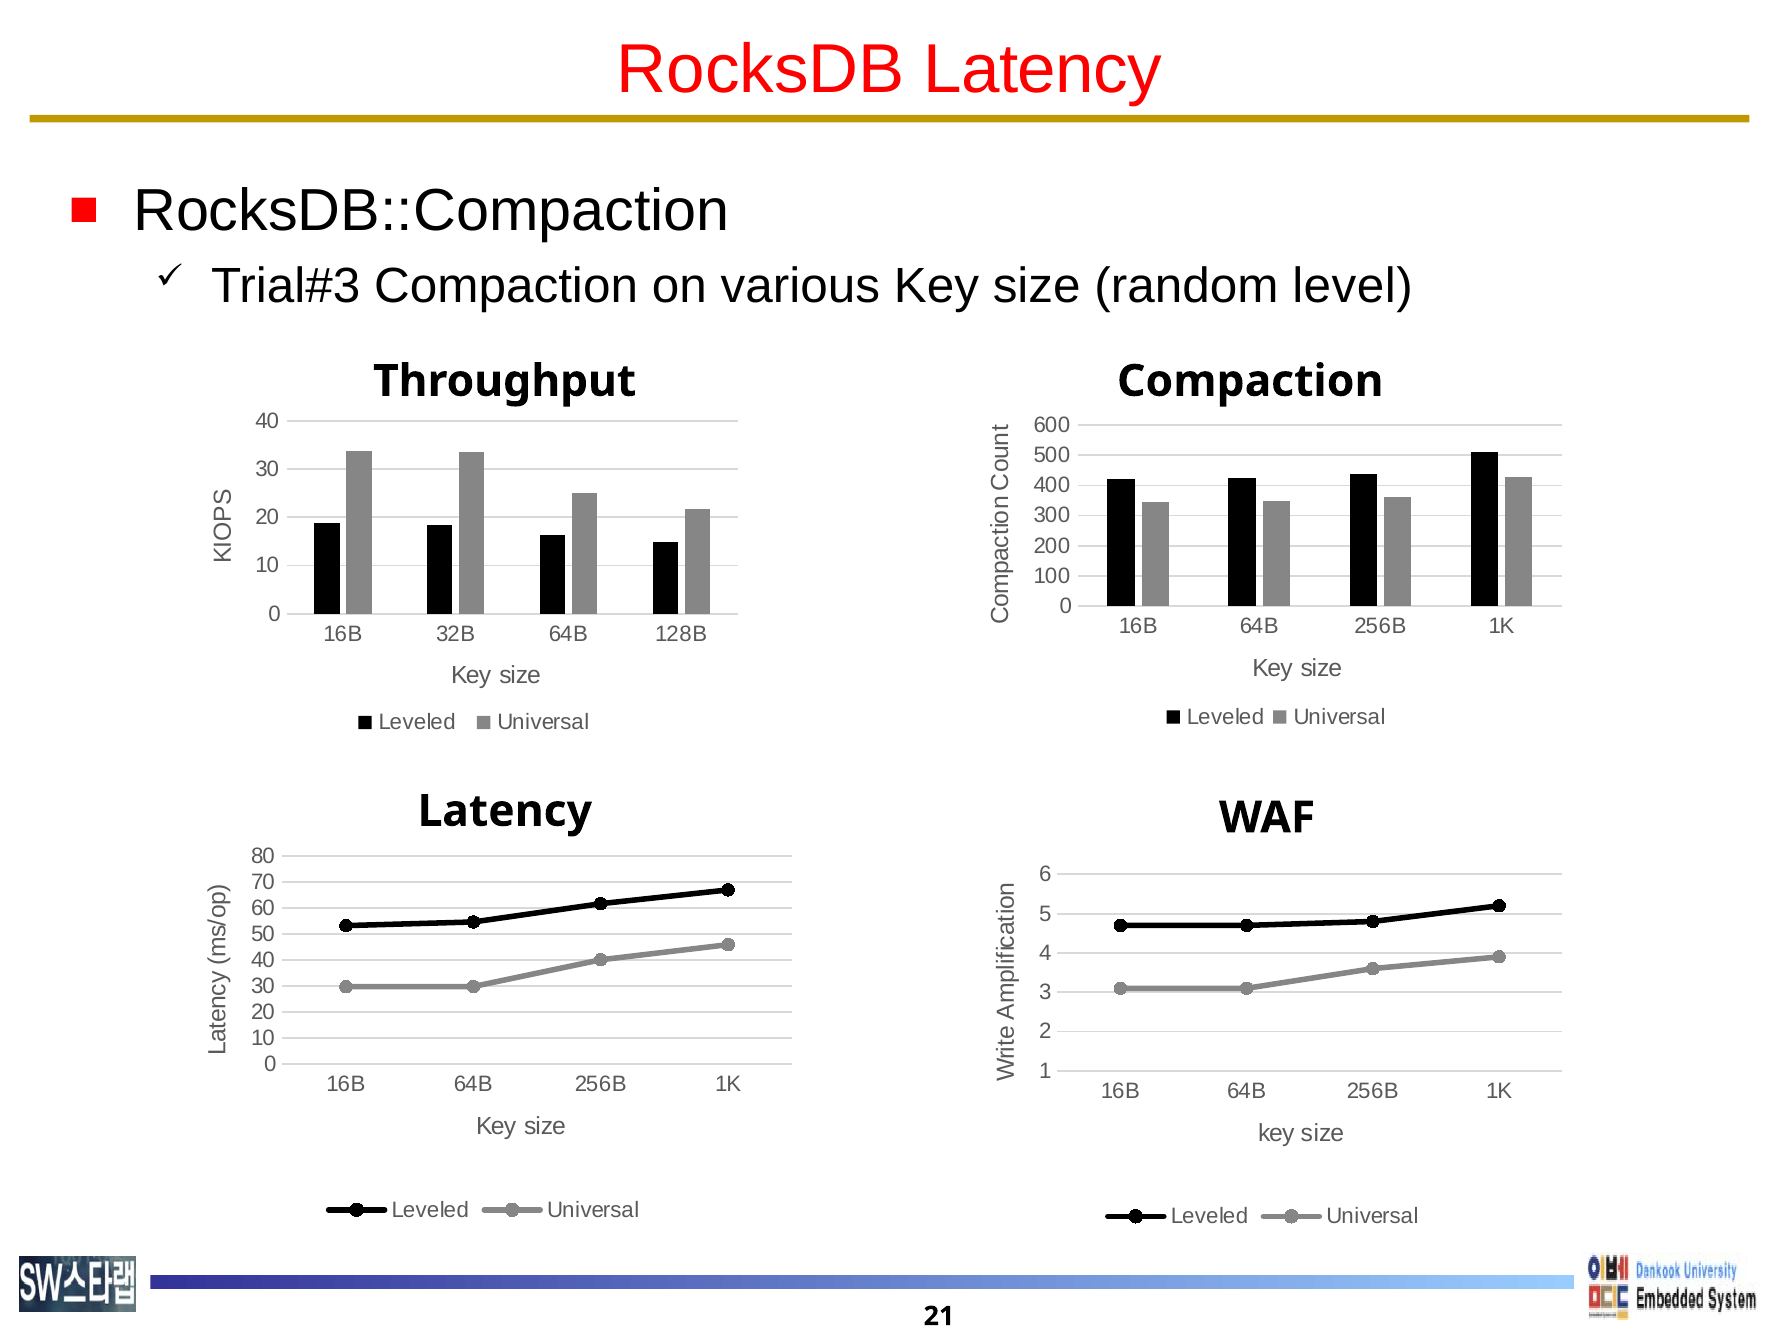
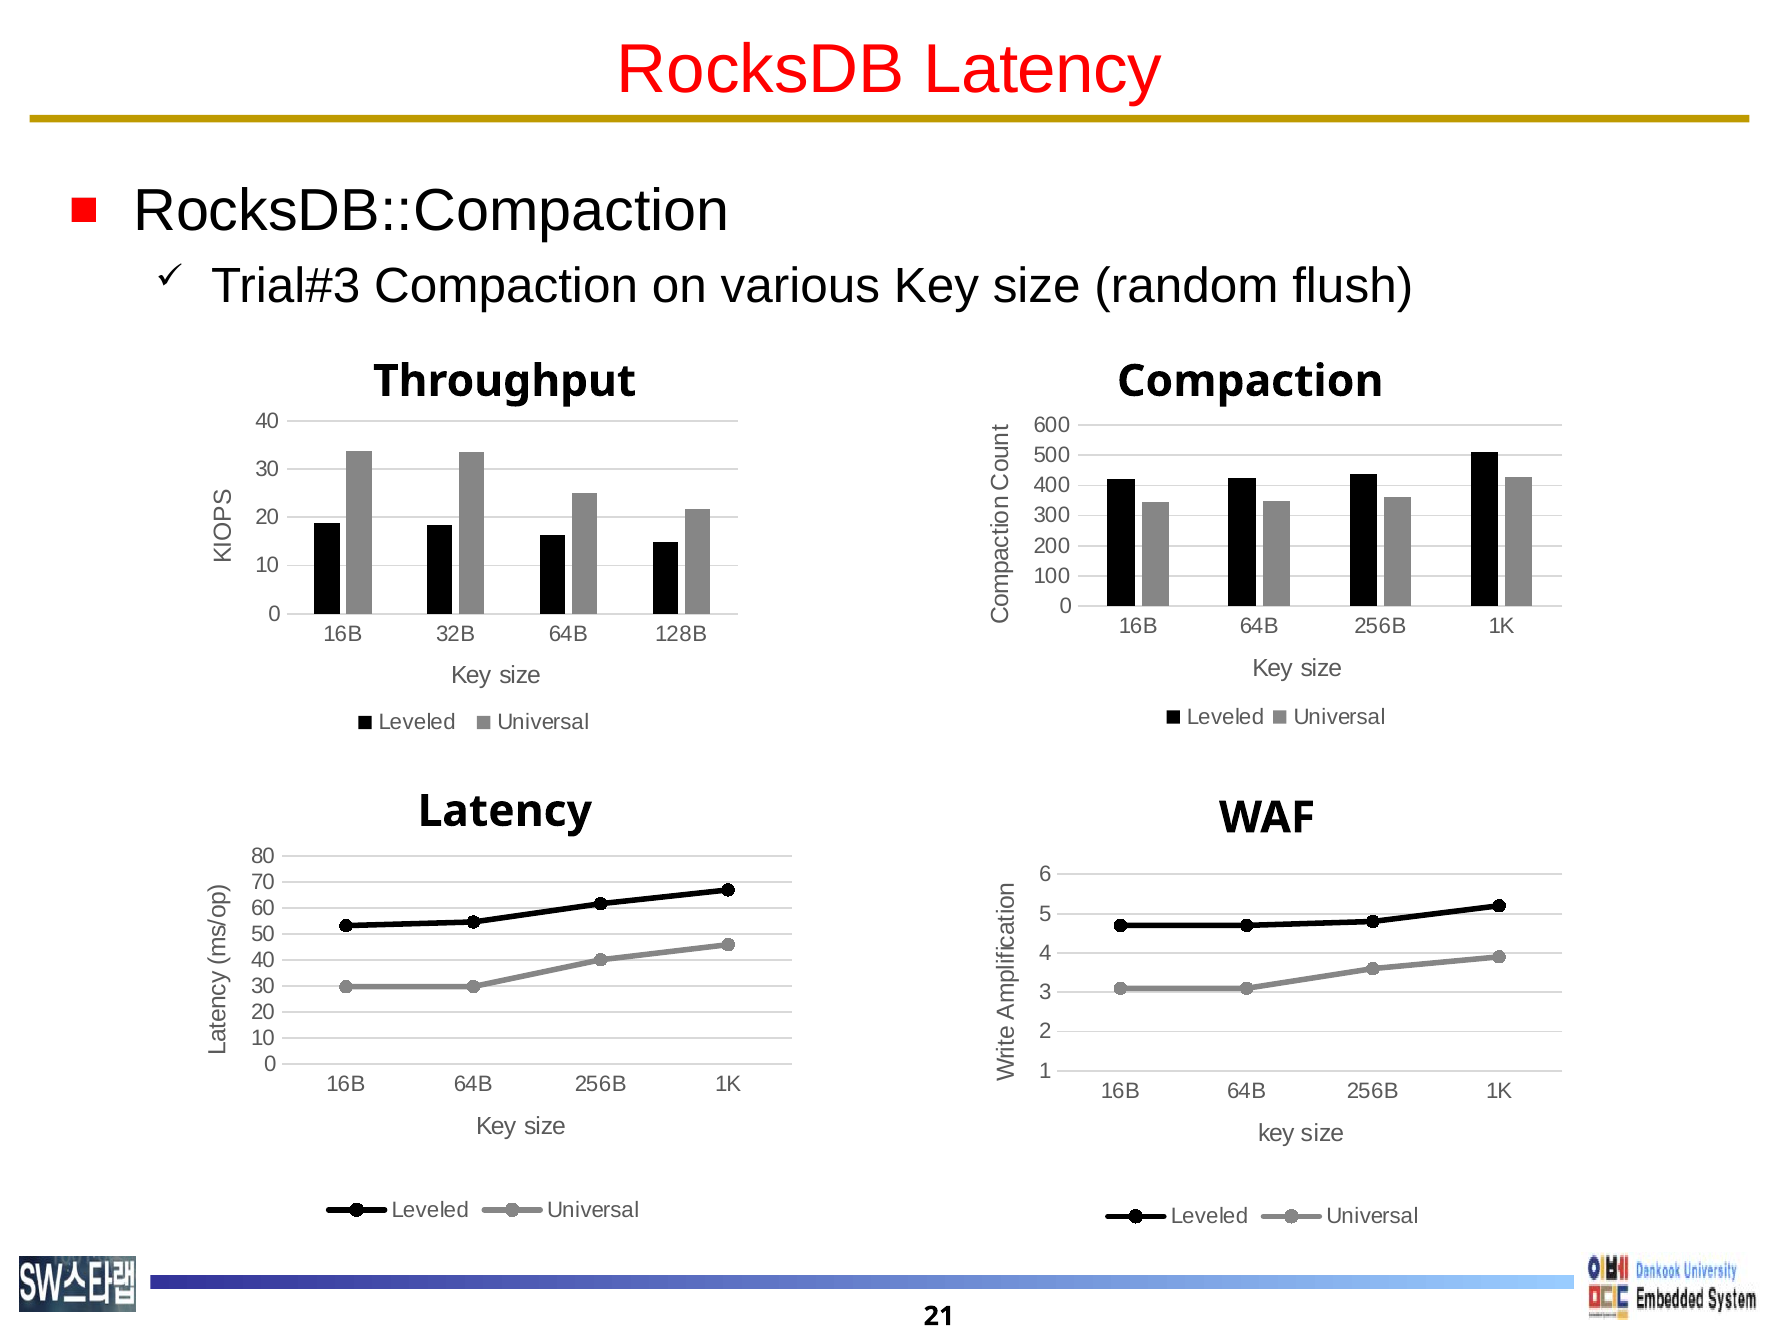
level: level -> flush (1353, 286)
